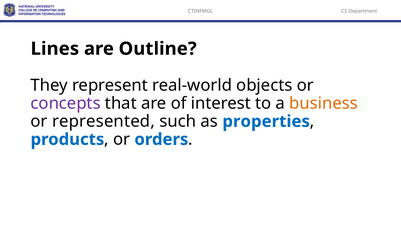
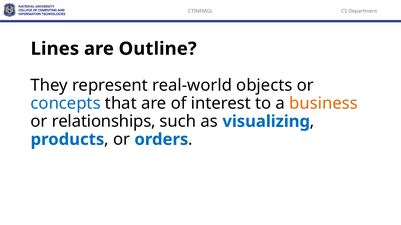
concepts colour: purple -> blue (66, 104)
represented: represented -> relationships (104, 122)
properties: properties -> visualizing (266, 122)
